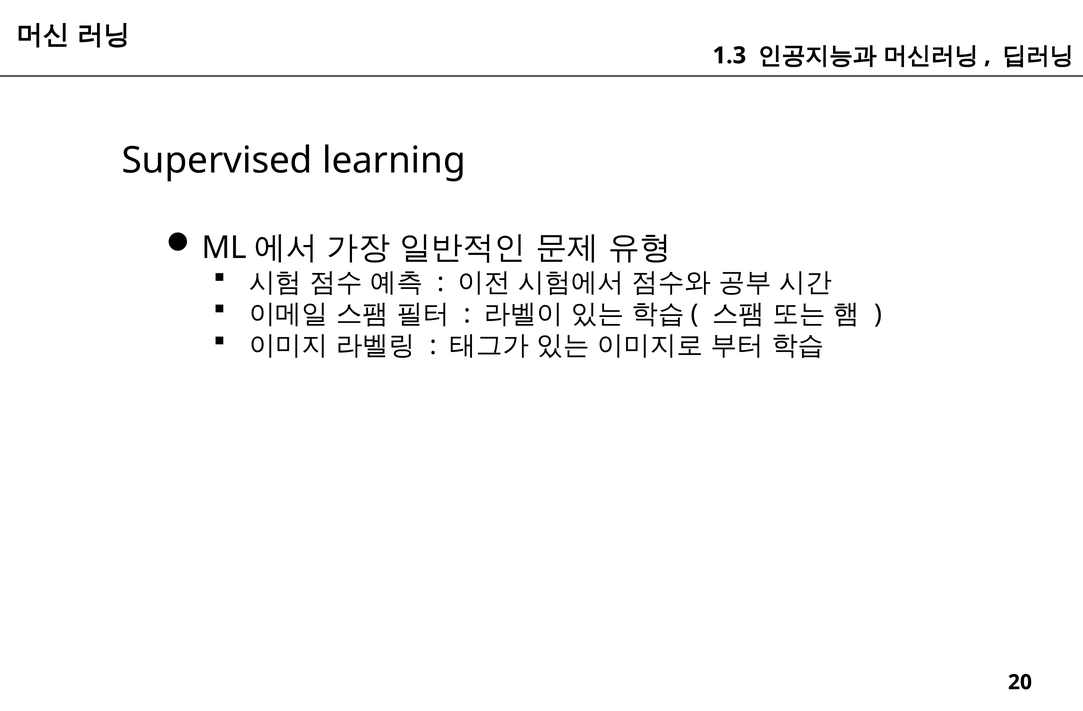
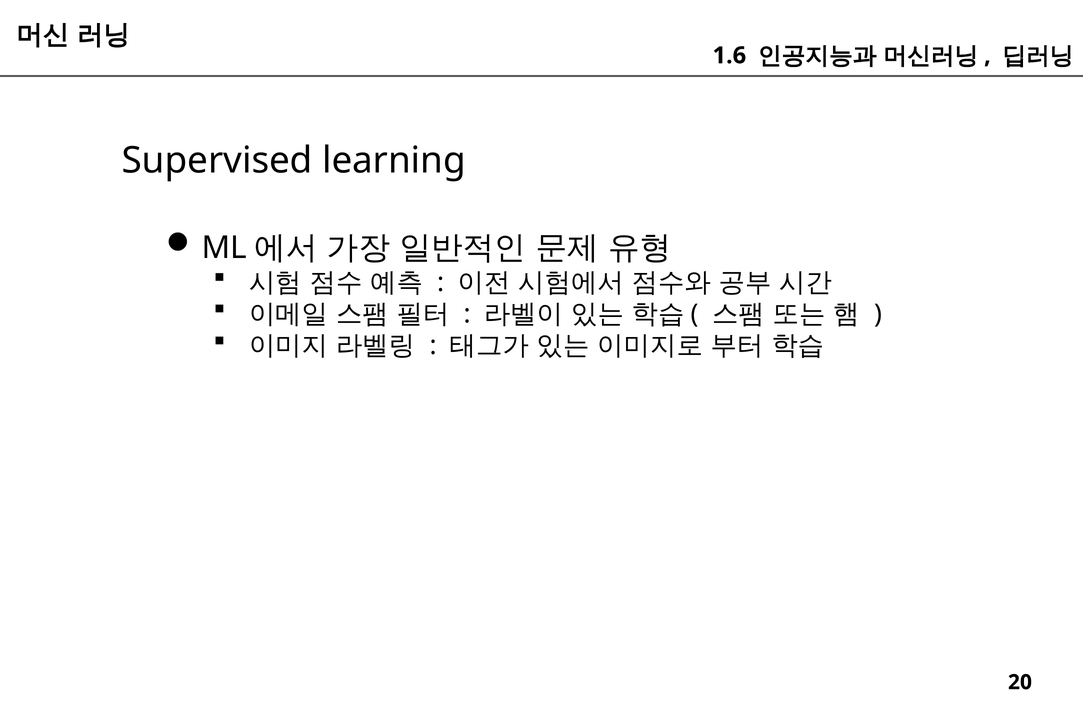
1.3: 1.3 -> 1.6 (729, 56)
